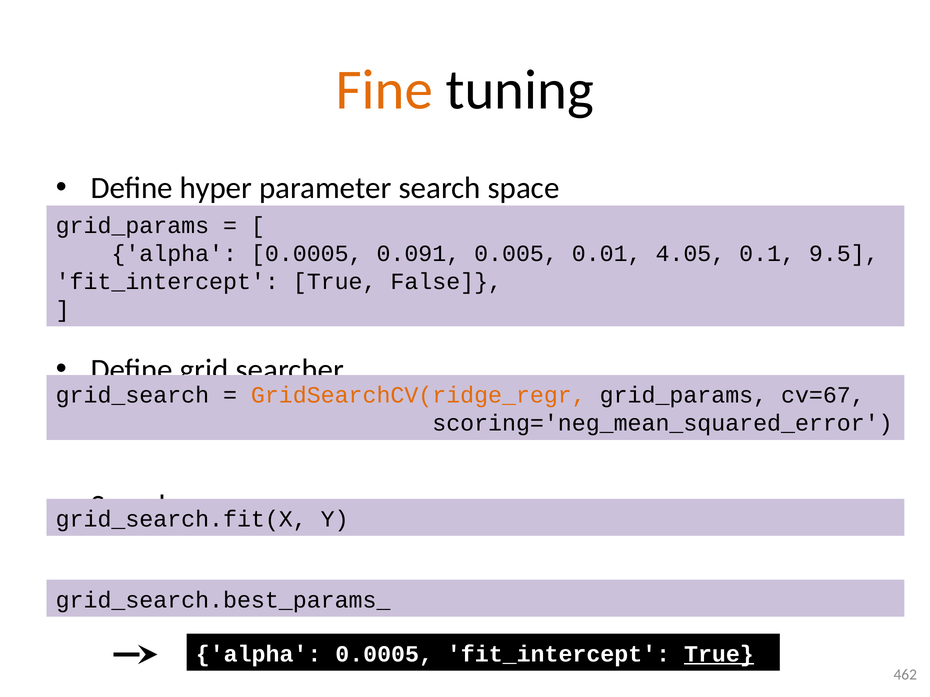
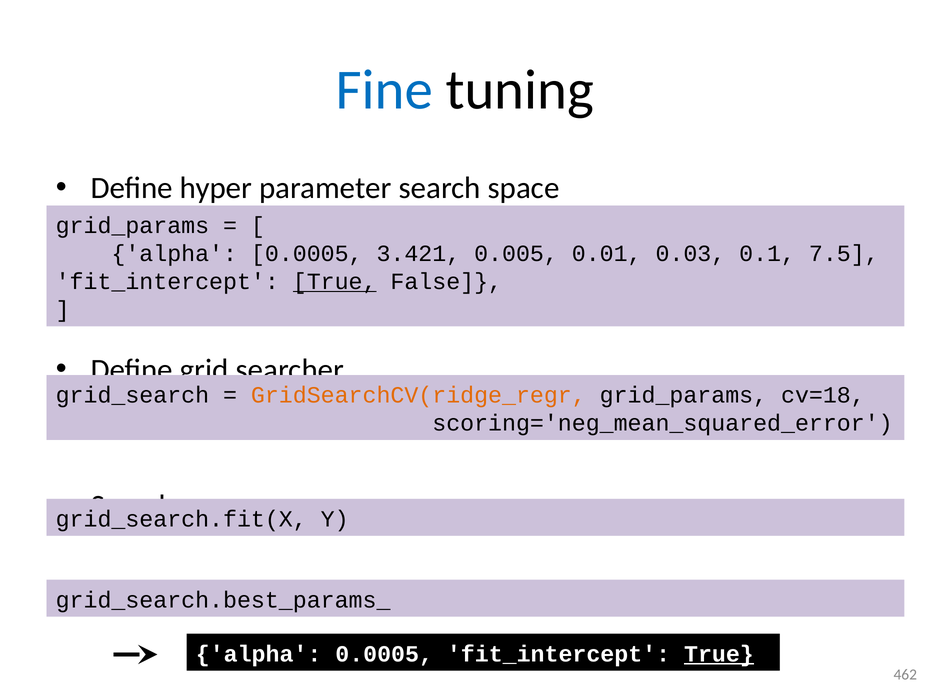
Fine colour: orange -> blue (384, 90)
0.091: 0.091 -> 3.421 (418, 254)
4.05: 4.05 -> 0.03 (690, 254)
9.5: 9.5 -> 7.5 (844, 254)
True underline: none -> present (335, 282)
cv=67: cv=67 -> cv=18 (823, 396)
